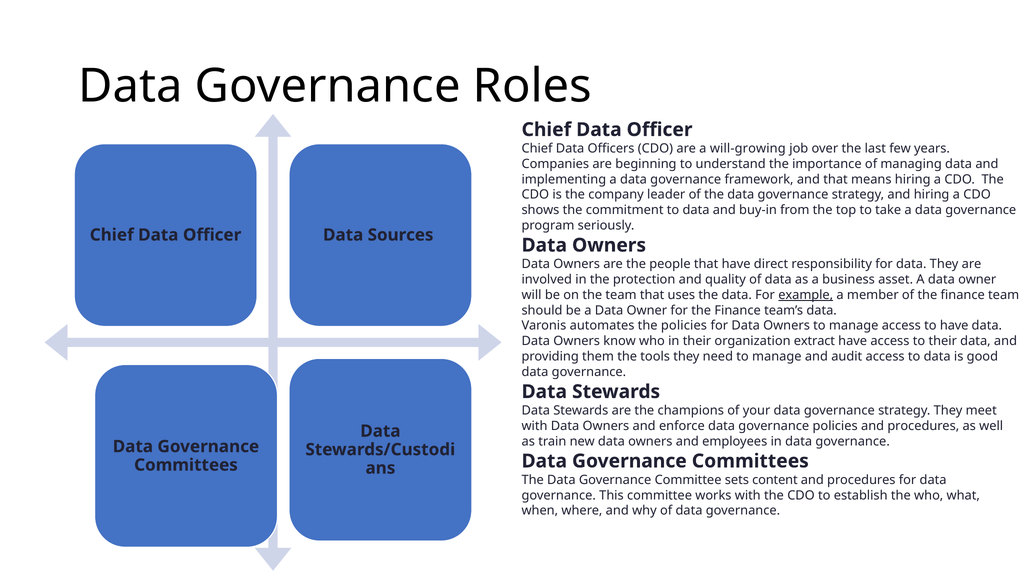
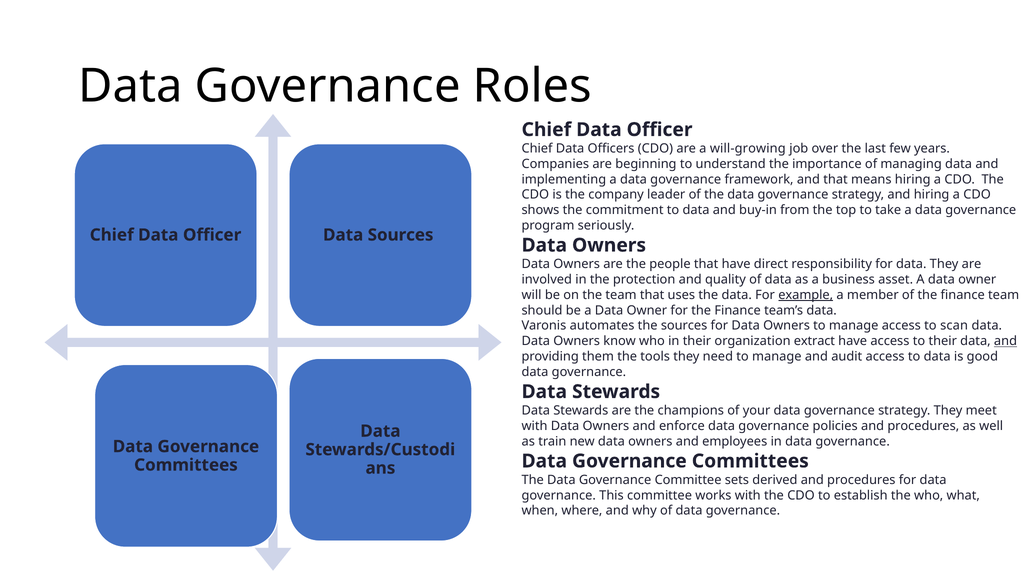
the policies: policies -> sources (684, 326)
to have: have -> scan (954, 326)
and underline: none -> present (1006, 341)
content: content -> derived (775, 480)
